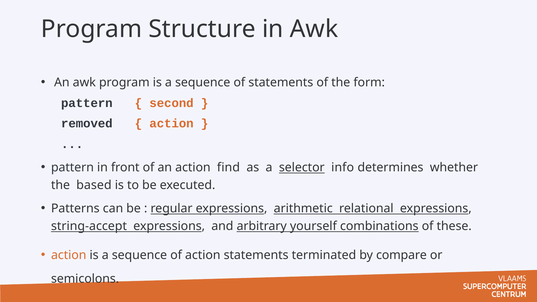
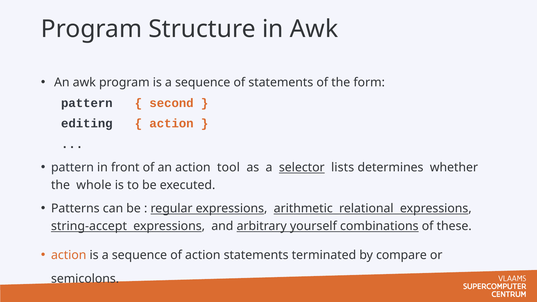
removed: removed -> editing (87, 124)
find: find -> tool (228, 167)
info: info -> lists (343, 167)
based: based -> whole (94, 185)
